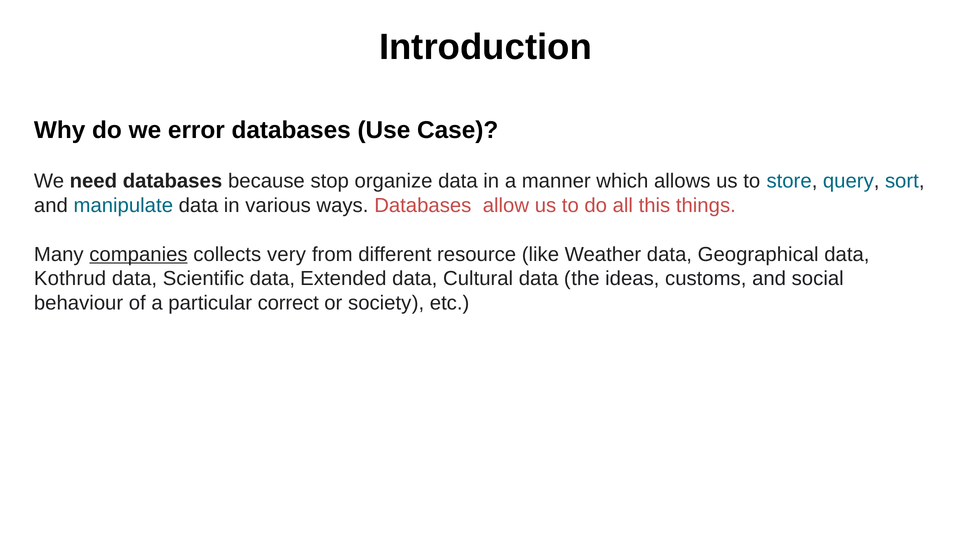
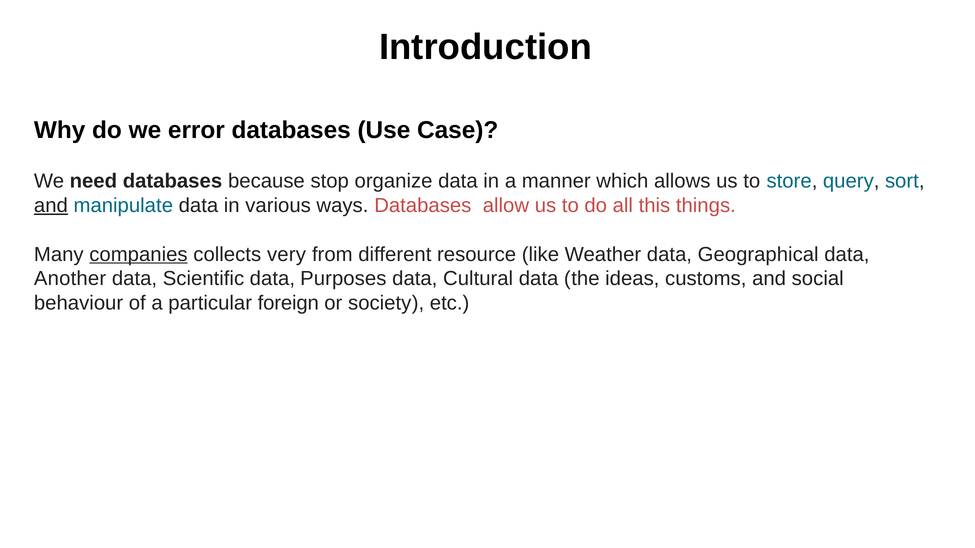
and underline: none -> present (51, 206)
Kothrud: Kothrud -> Another (70, 279)
Extended: Extended -> Purposes (343, 279)
correct: correct -> foreign (288, 303)
